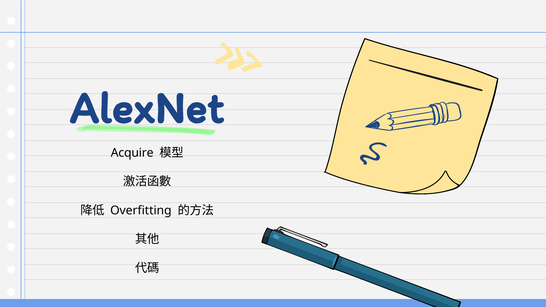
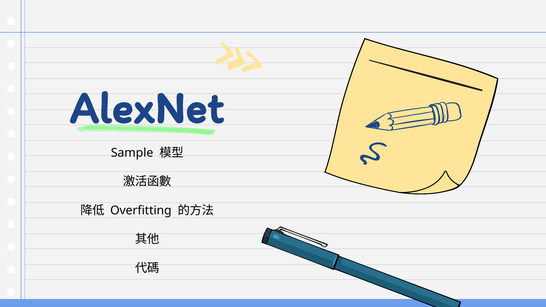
Acquire: Acquire -> Sample (132, 153)
